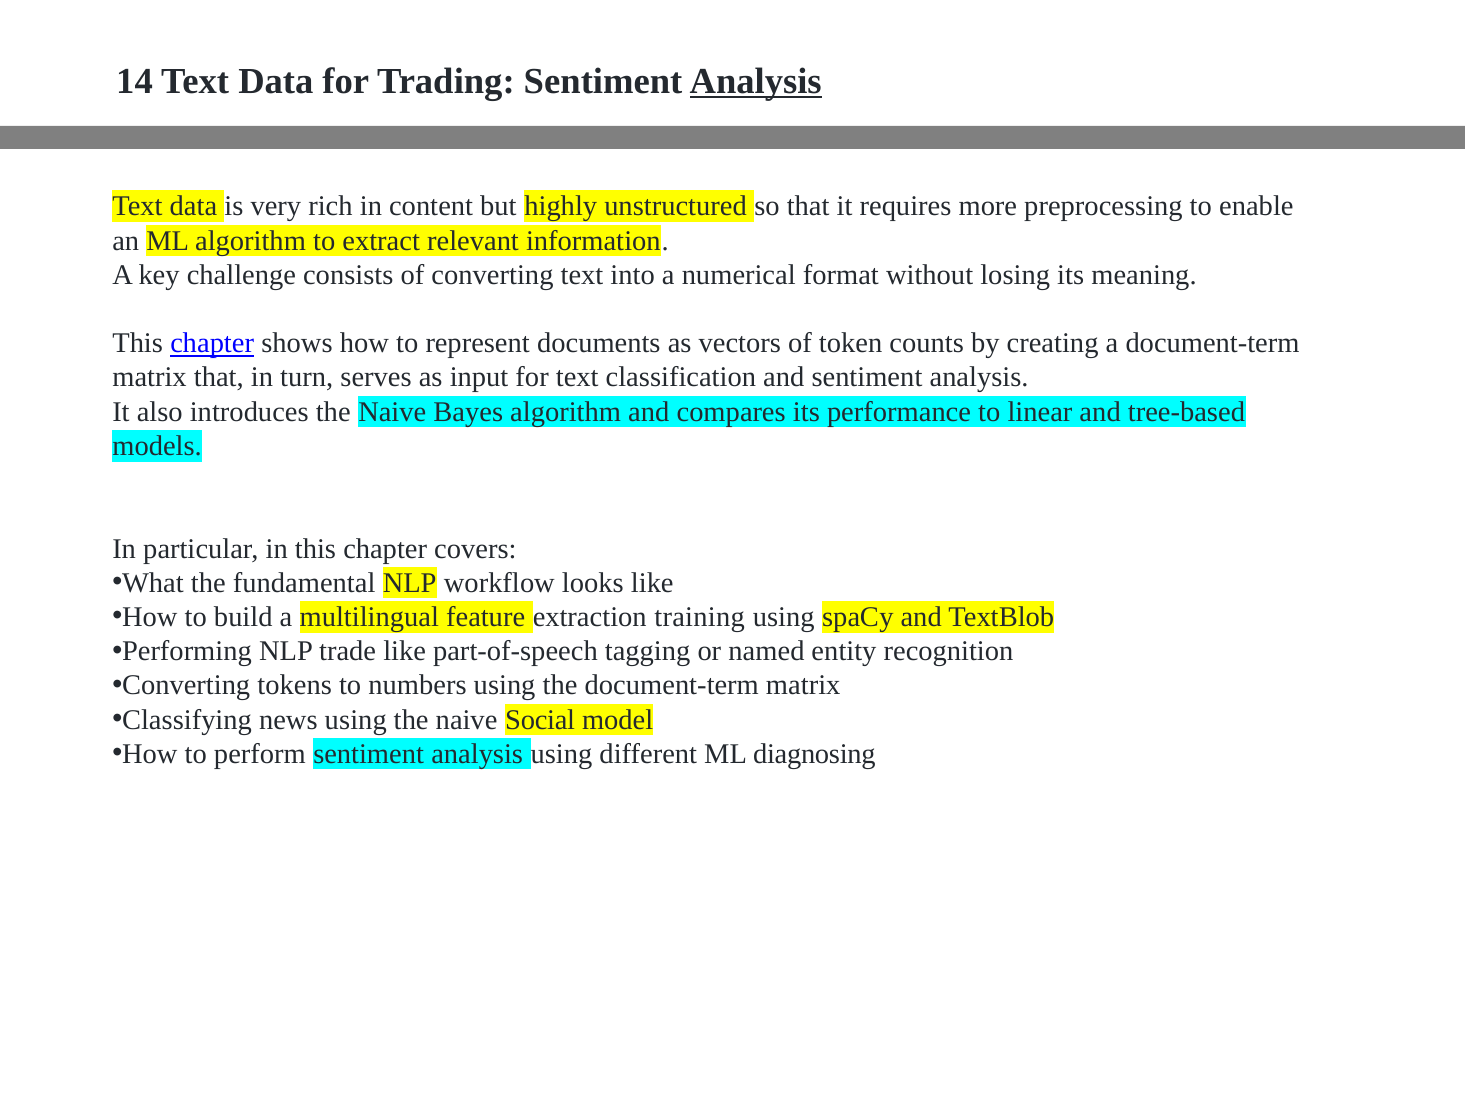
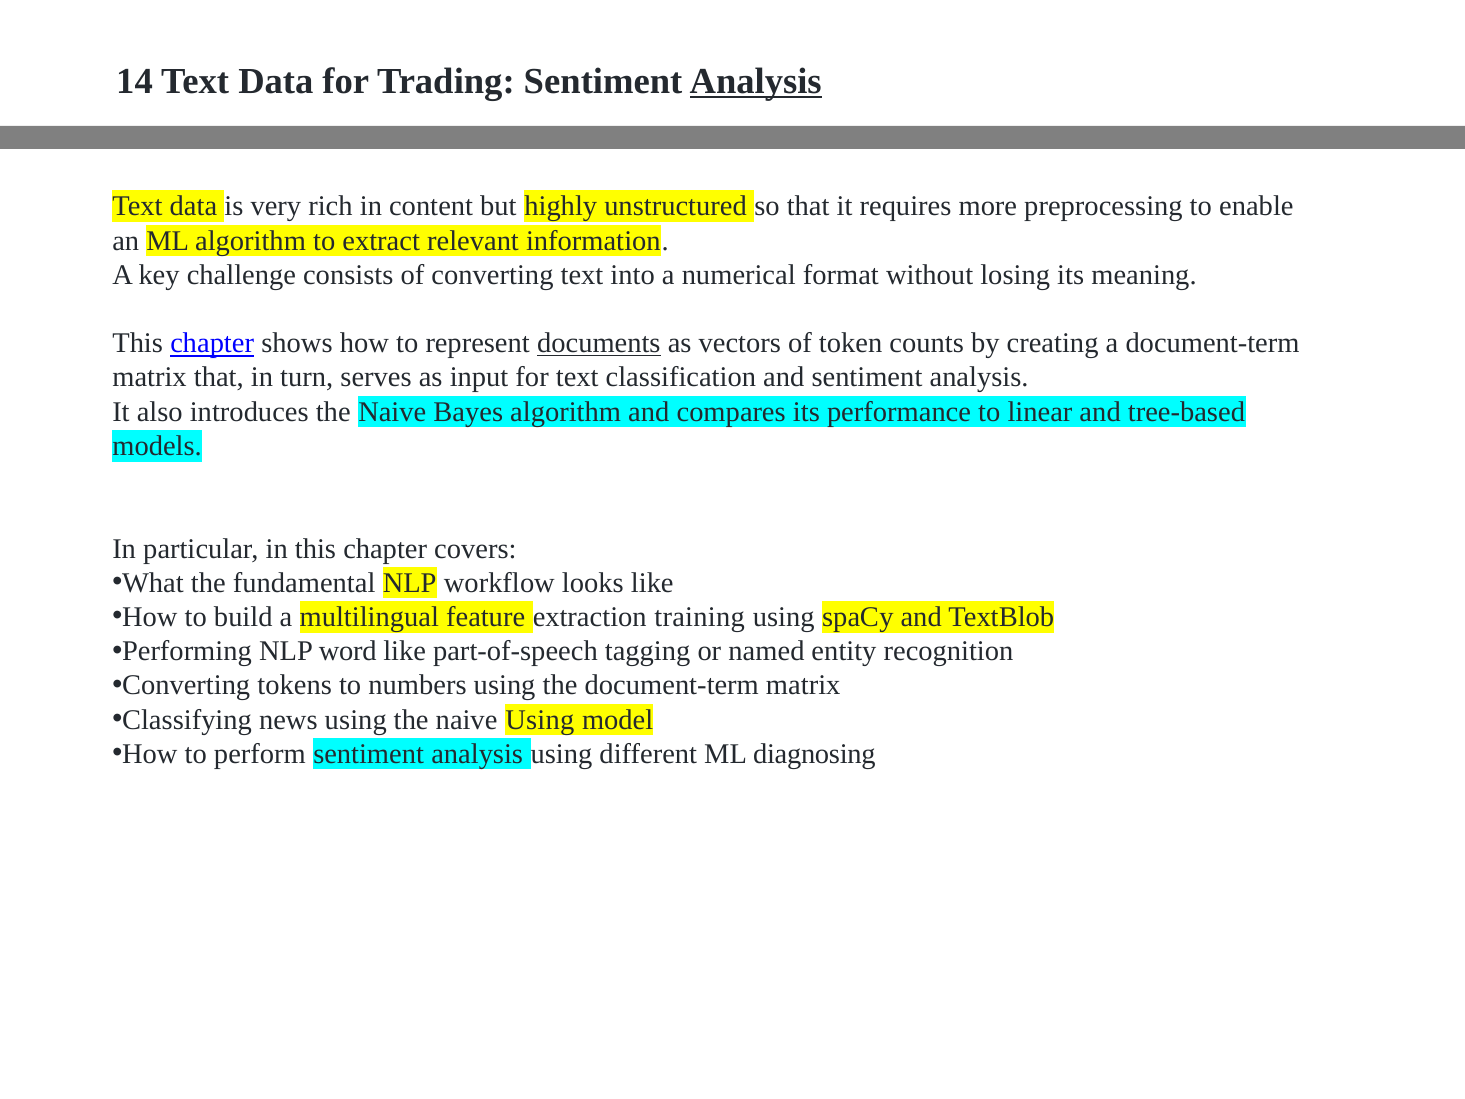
documents underline: none -> present (599, 343)
trade: trade -> word (348, 651)
naive Social: Social -> Using (540, 720)
